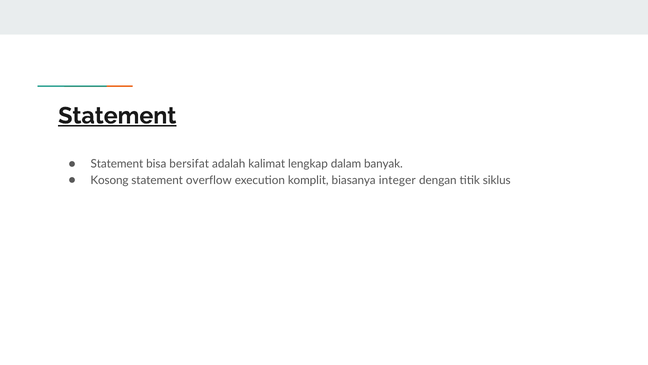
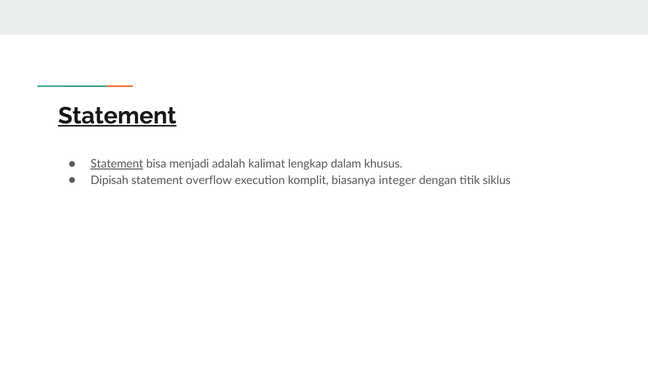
Statement underline: none -> present (117, 164)
bersifat: bersifat -> menjadi (189, 164)
banyak: banyak -> khusus (383, 164)
Kosong: Kosong -> Dipisah (109, 180)
